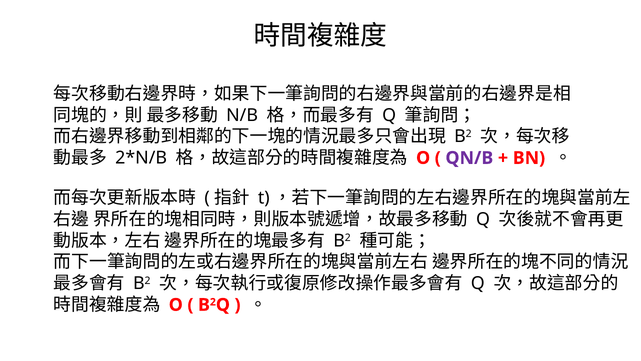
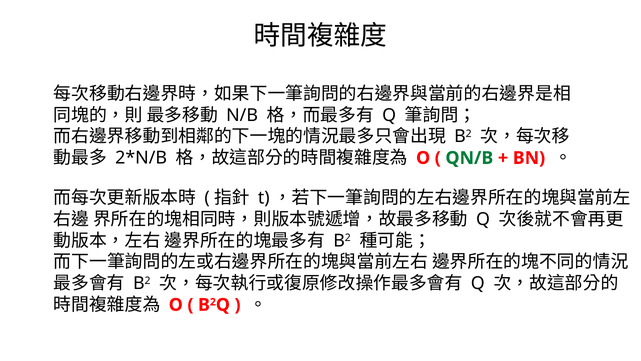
QN/B colour: purple -> green (469, 158)
